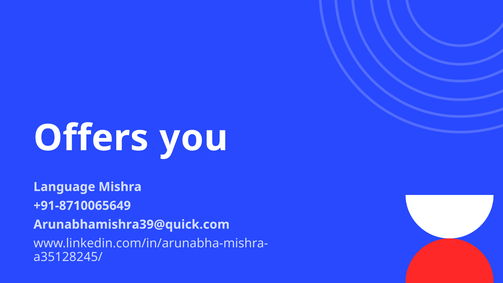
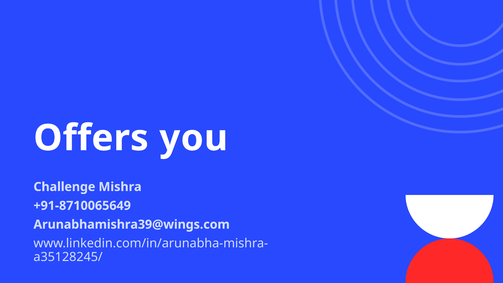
Language: Language -> Challenge (64, 187)
Arunabhamishra39@quick.com: Arunabhamishra39@quick.com -> Arunabhamishra39@wings.com (132, 224)
